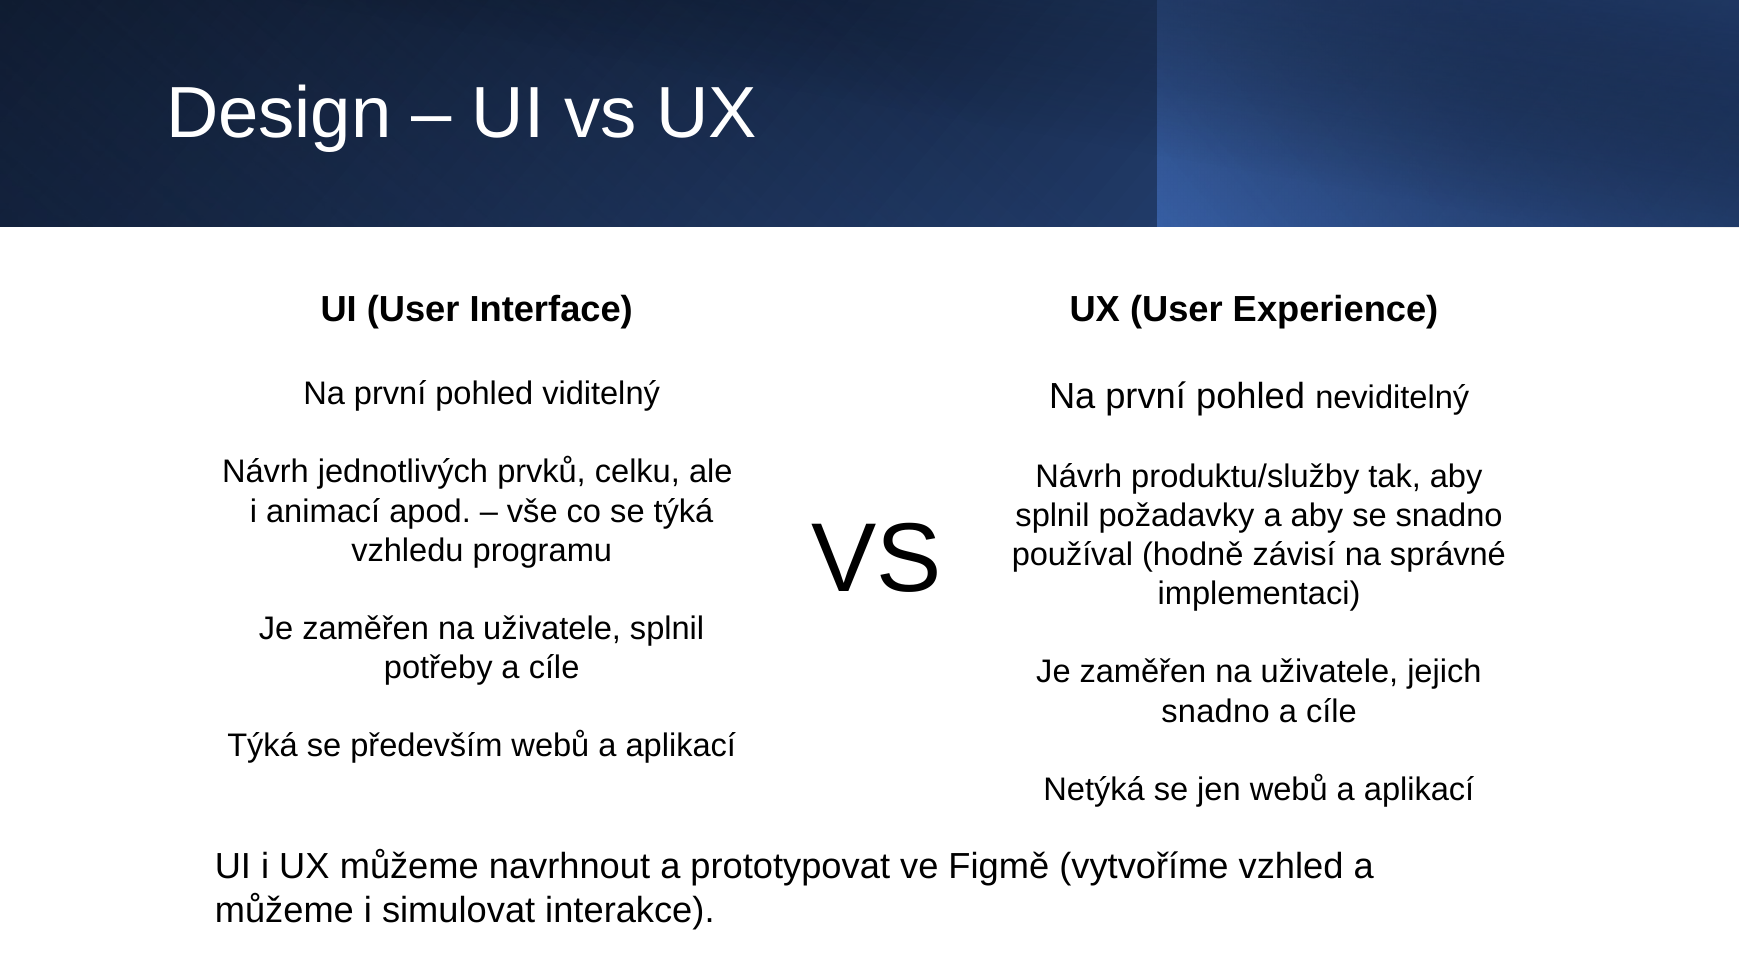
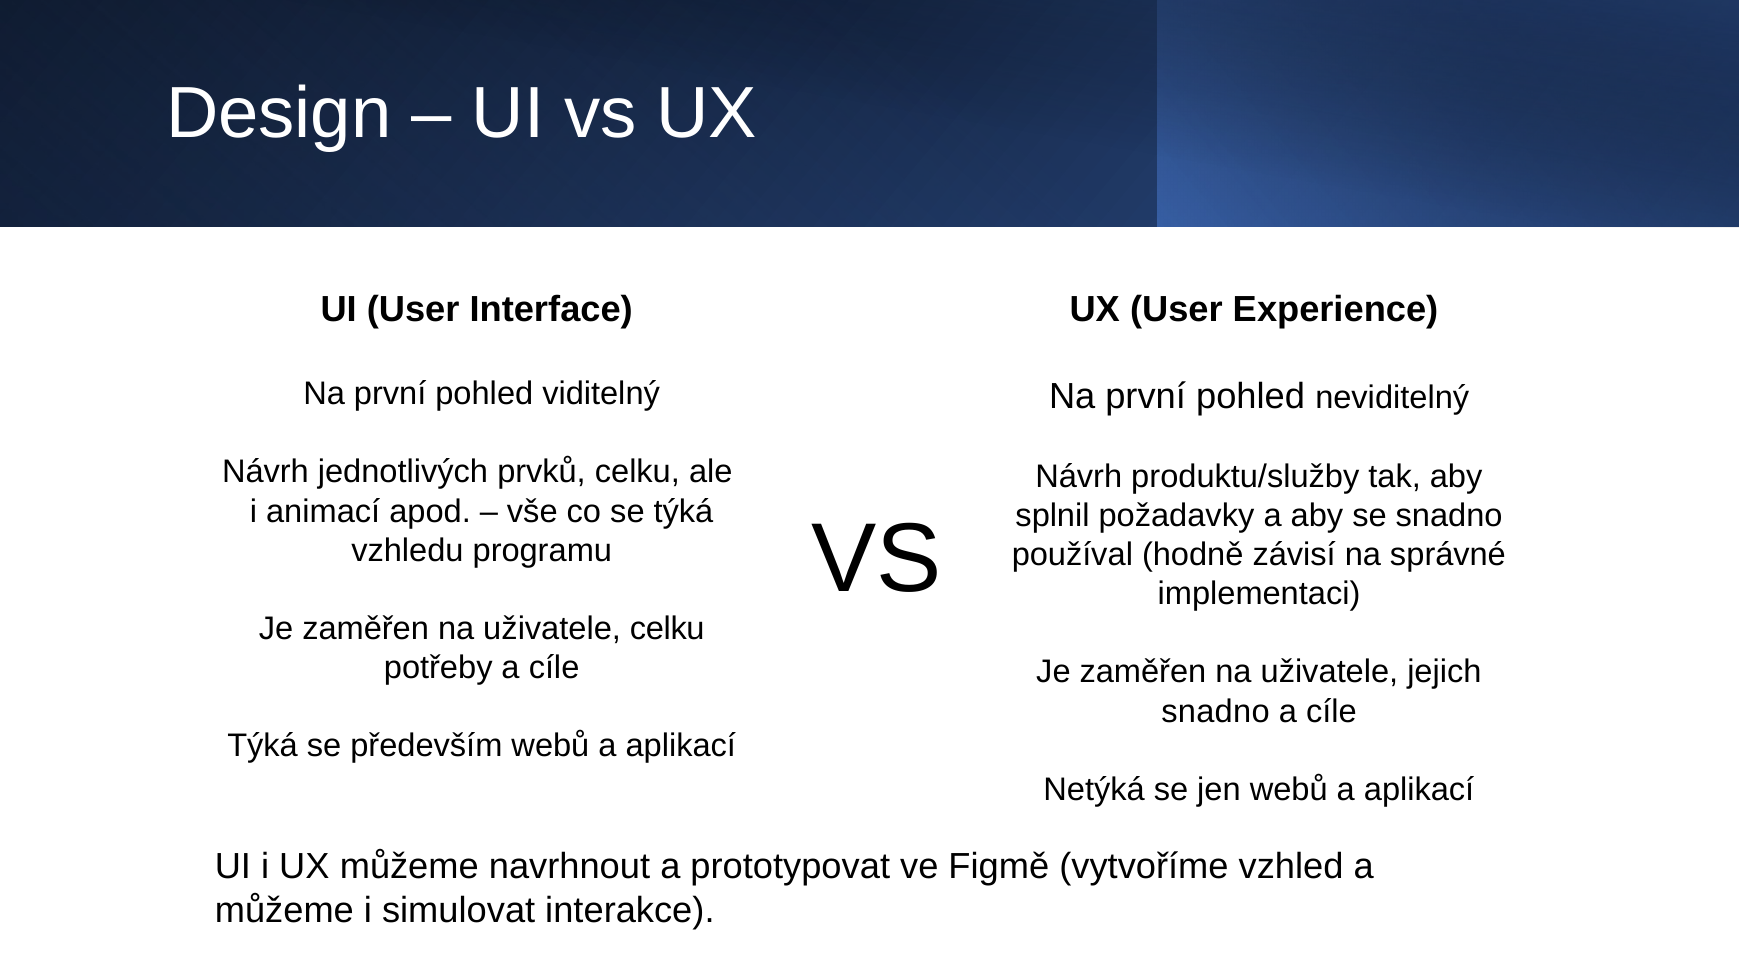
uživatele splnil: splnil -> celku (667, 629)
